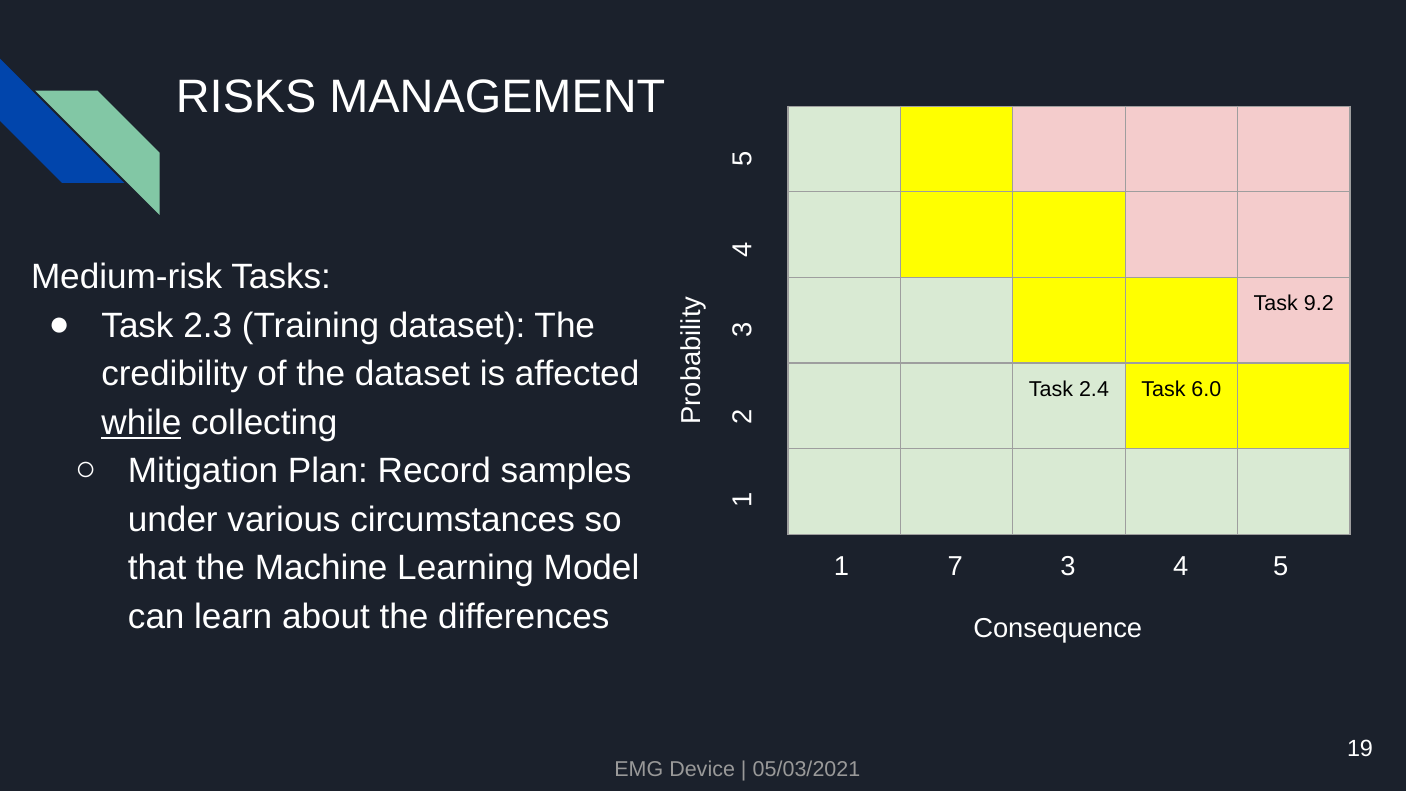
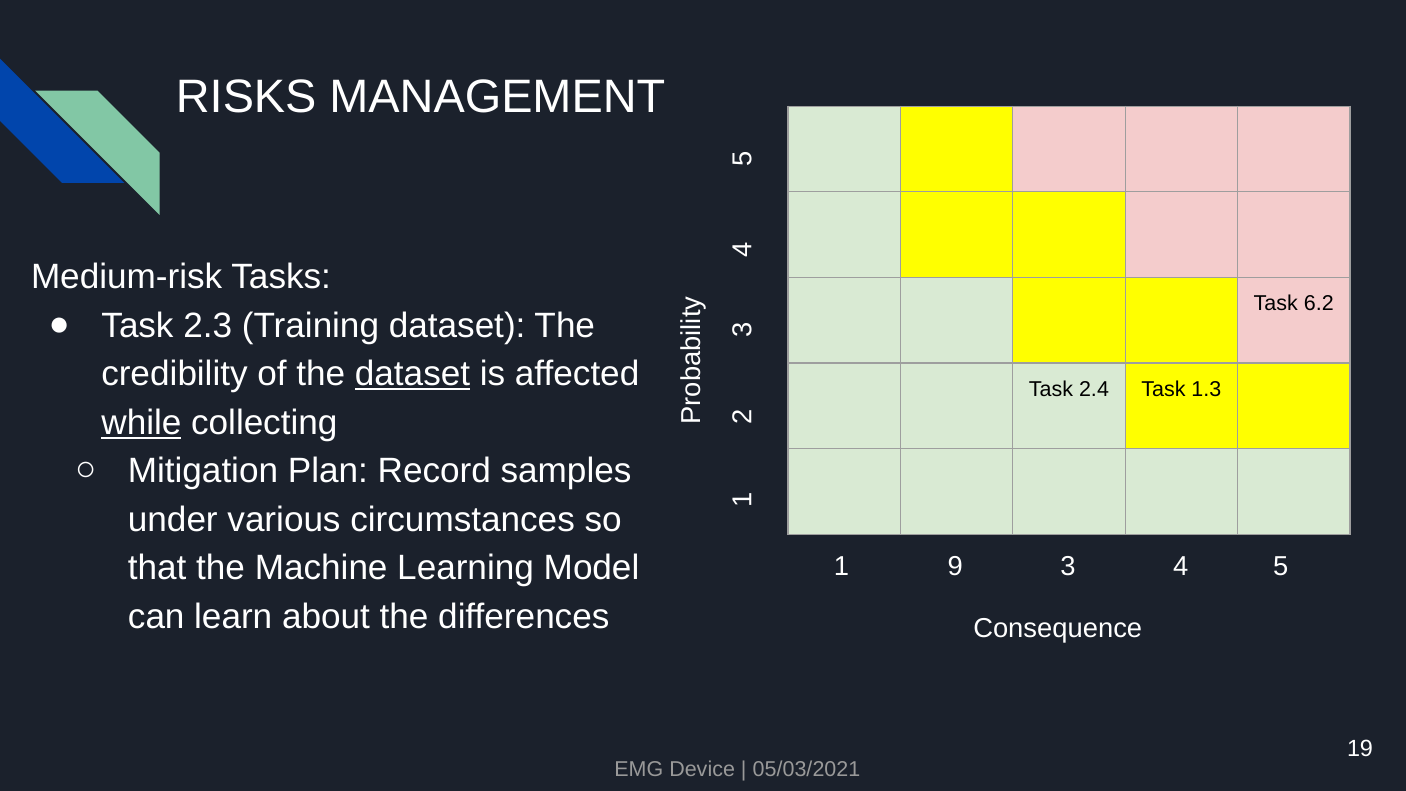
9.2: 9.2 -> 6.2 (1319, 304)
dataset underline: none -> present (413, 374)
6.0: 6.0 -> 1.3 (1206, 389)
7: 7 -> 9 (955, 566)
